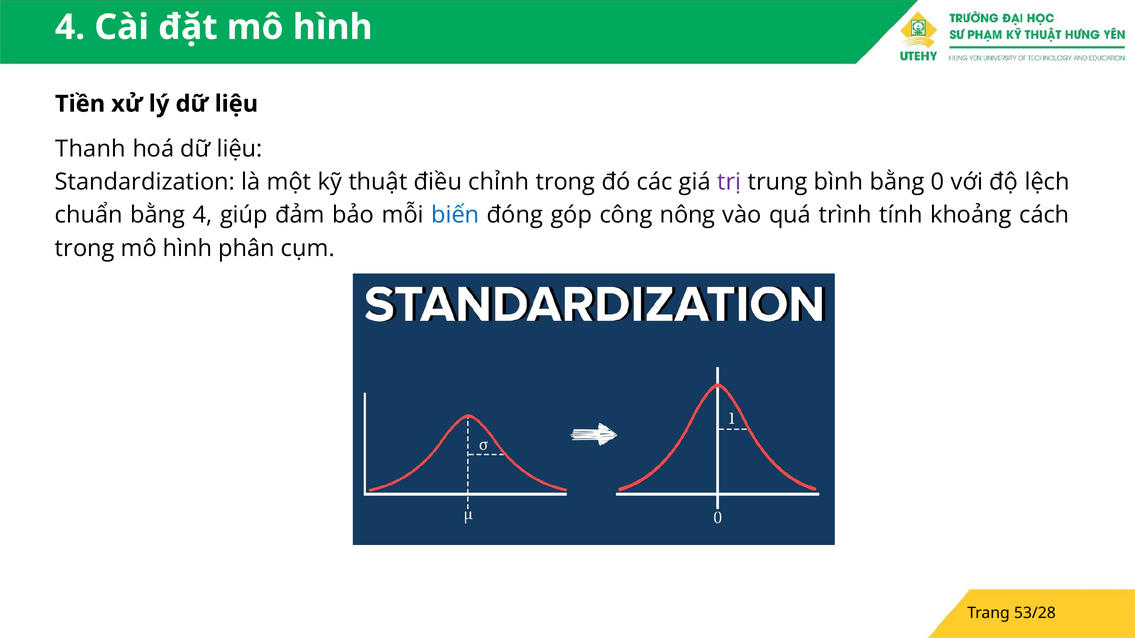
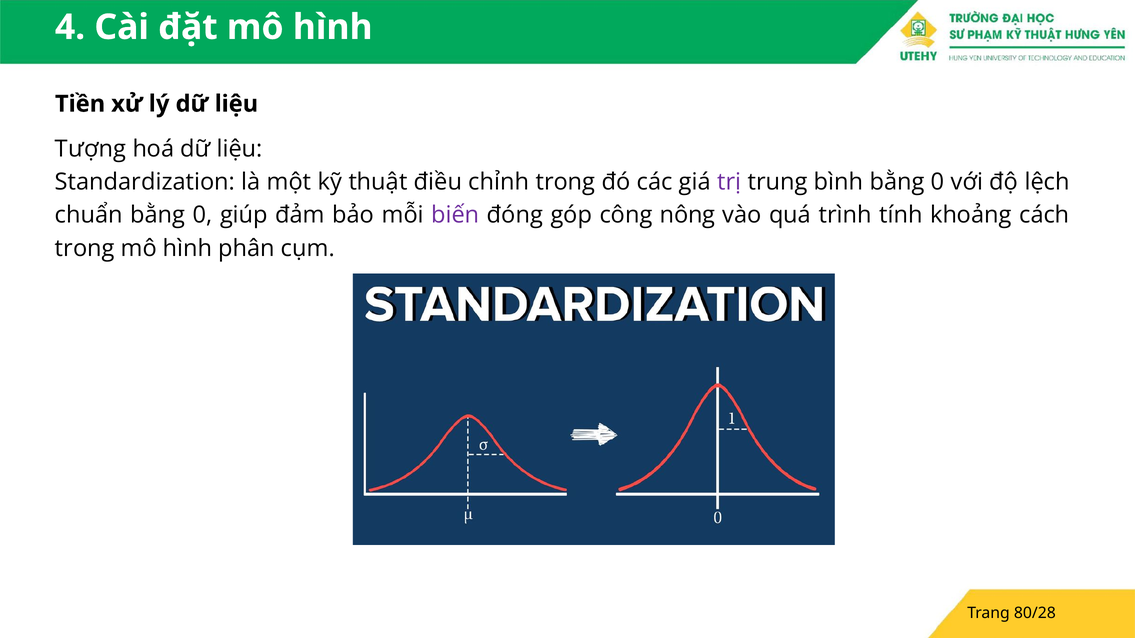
Thanh: Thanh -> Tượng (91, 149)
chuẩn bằng 4: 4 -> 0 (203, 215)
biến colour: blue -> purple (455, 215)
53/28: 53/28 -> 80/28 (1035, 614)
